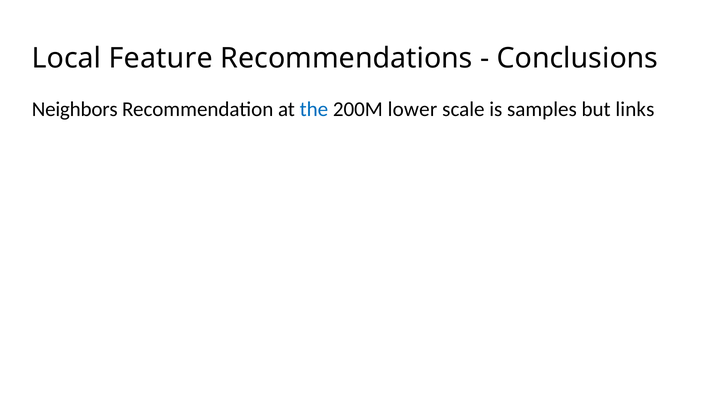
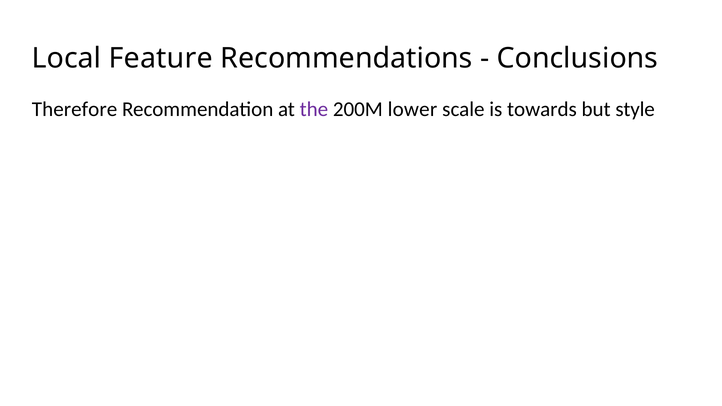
Neighbors: Neighbors -> Therefore (75, 109)
the colour: blue -> purple (314, 109)
samples: samples -> towards (542, 109)
links: links -> style (635, 109)
